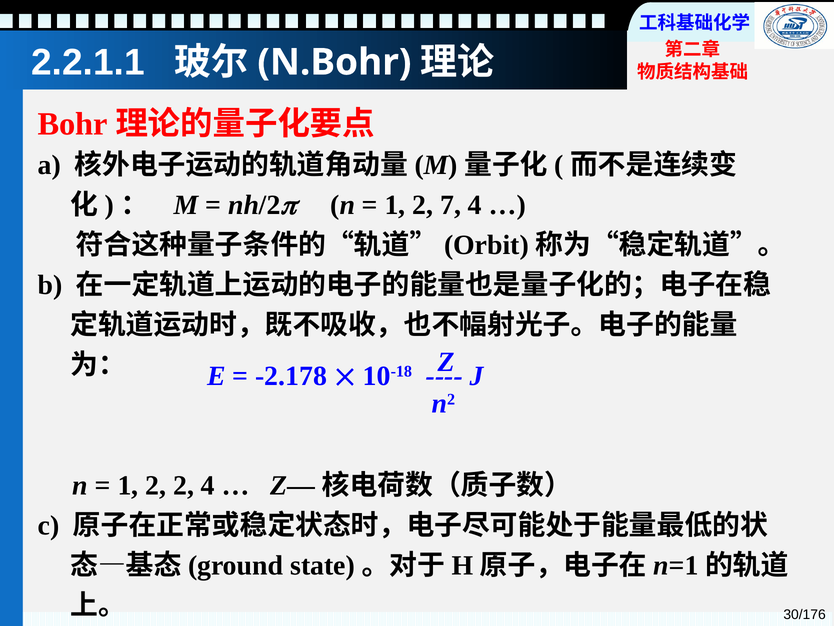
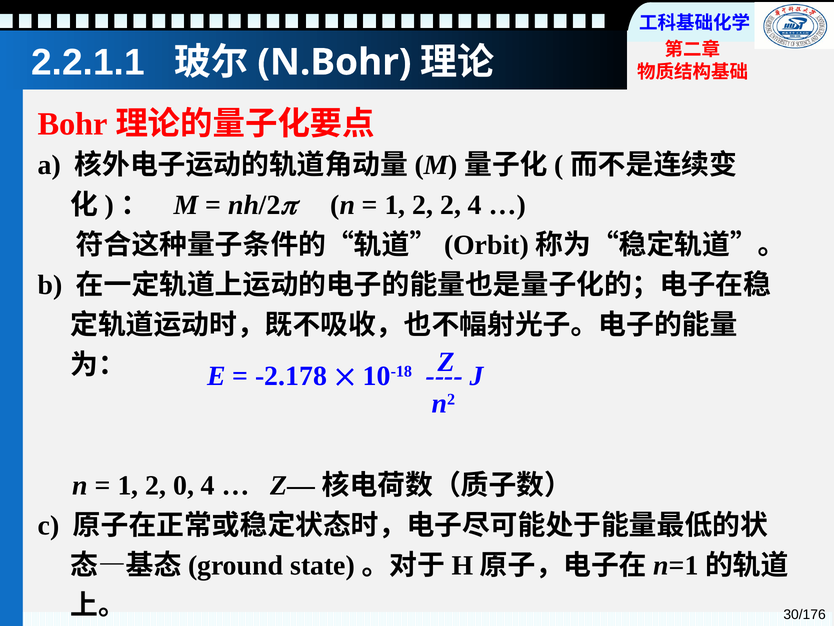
2 7: 7 -> 2 (451, 205)
2 2: 2 -> 0 (184, 485)
